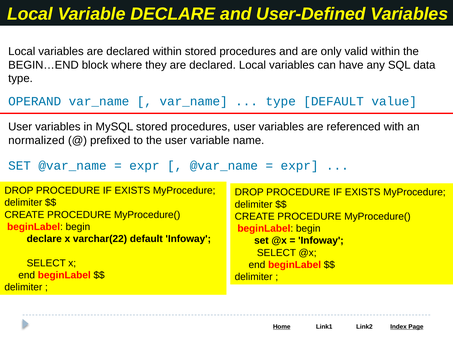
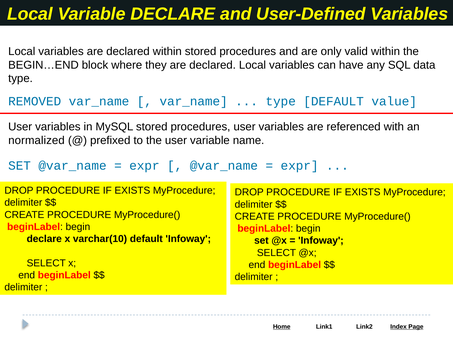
OPERAND: OPERAND -> REMOVED (35, 101)
varchar(22: varchar(22 -> varchar(10 (100, 239)
